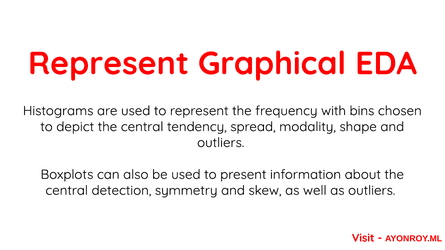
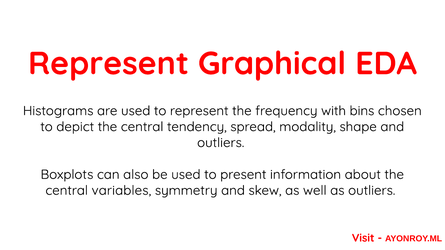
detection: detection -> variables (121, 191)
